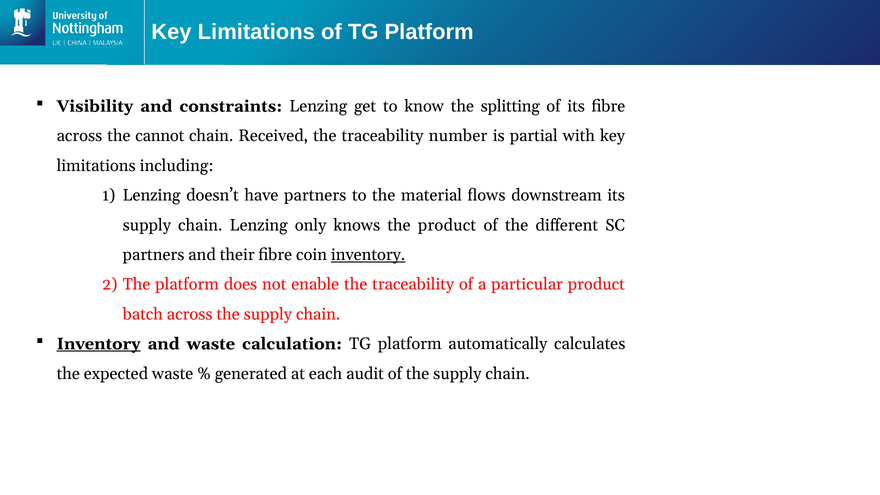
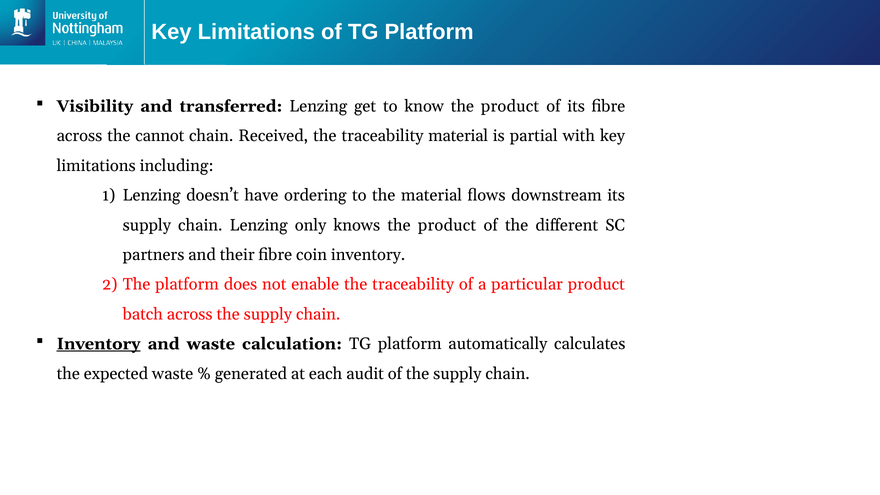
constraints: constraints -> transferred (231, 106)
know the splitting: splitting -> product (510, 106)
traceability number: number -> material (458, 136)
have partners: partners -> ordering (315, 195)
inventory underline: present -> none (368, 255)
